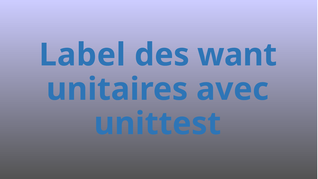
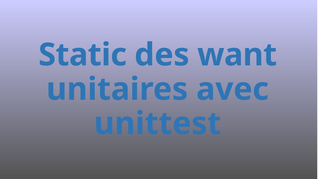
Label: Label -> Static (83, 55)
